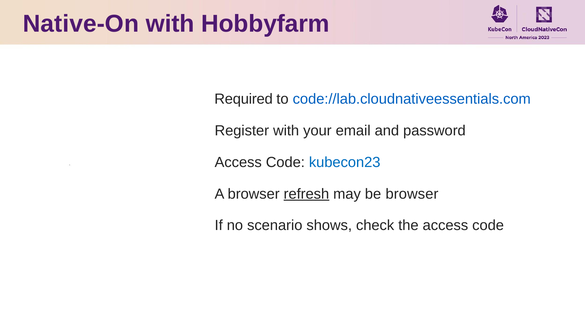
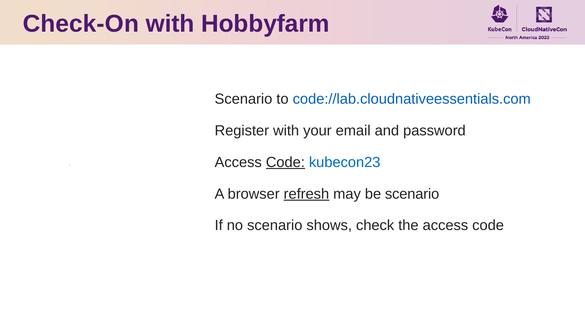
Native-On: Native-On -> Check-On (81, 24)
Required: Required -> Scenario (244, 99)
Code underline: none -> present (285, 162)
be browser: browser -> scenario (412, 194)
